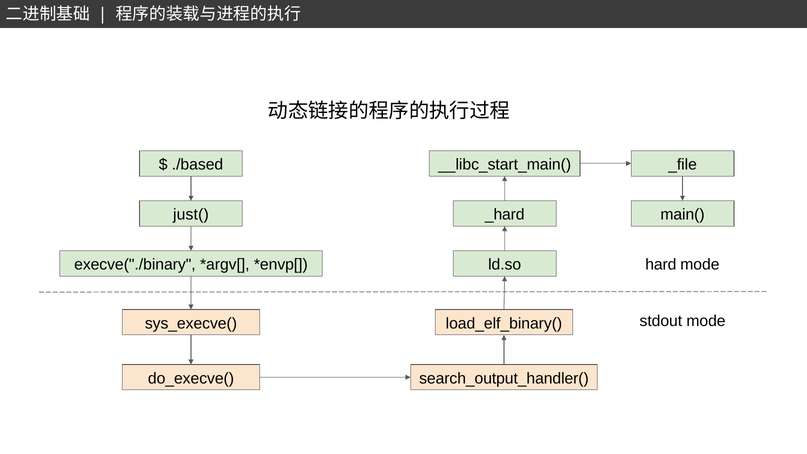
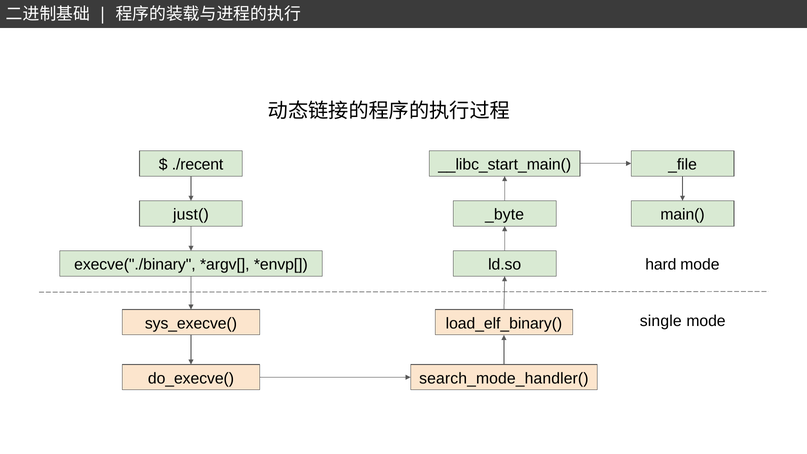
./based: ./based -> ./recent (198, 164)
_hard: _hard -> _byte (505, 215)
stdout: stdout -> single (661, 321)
search_output_handler(: search_output_handler( -> search_mode_handler( (504, 378)
